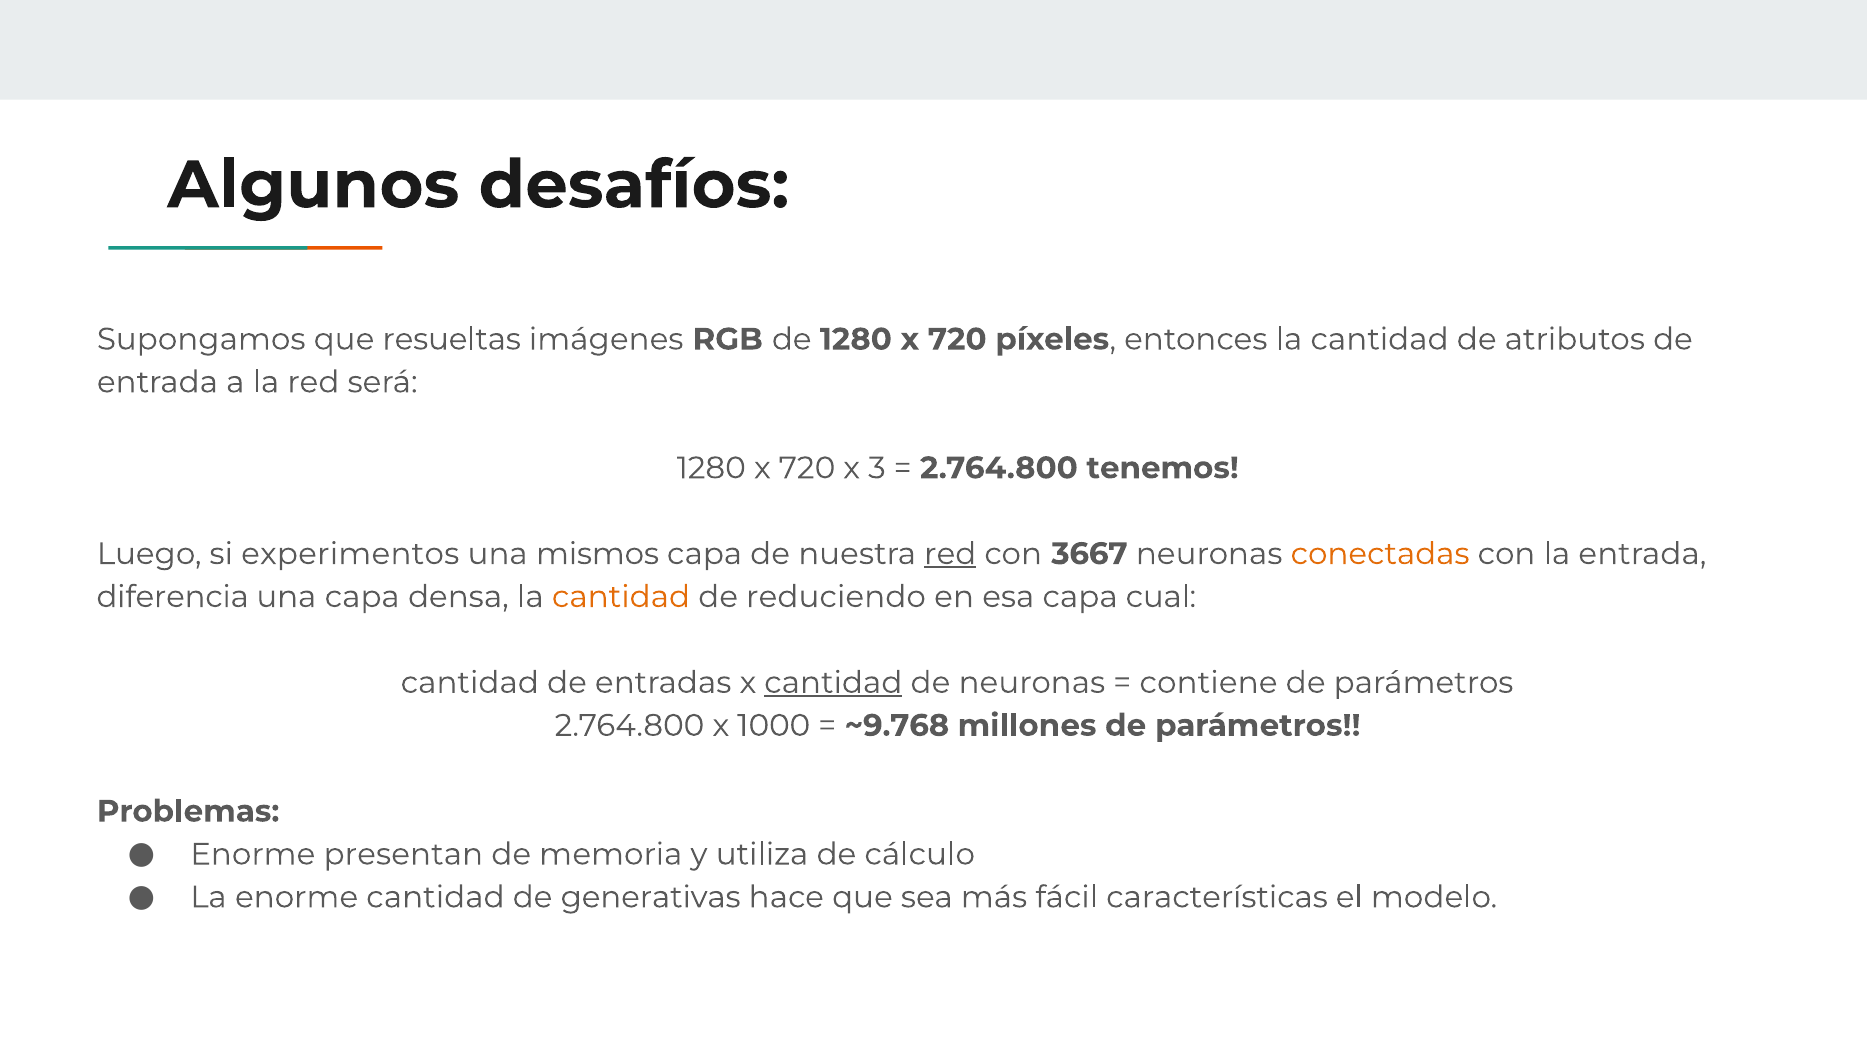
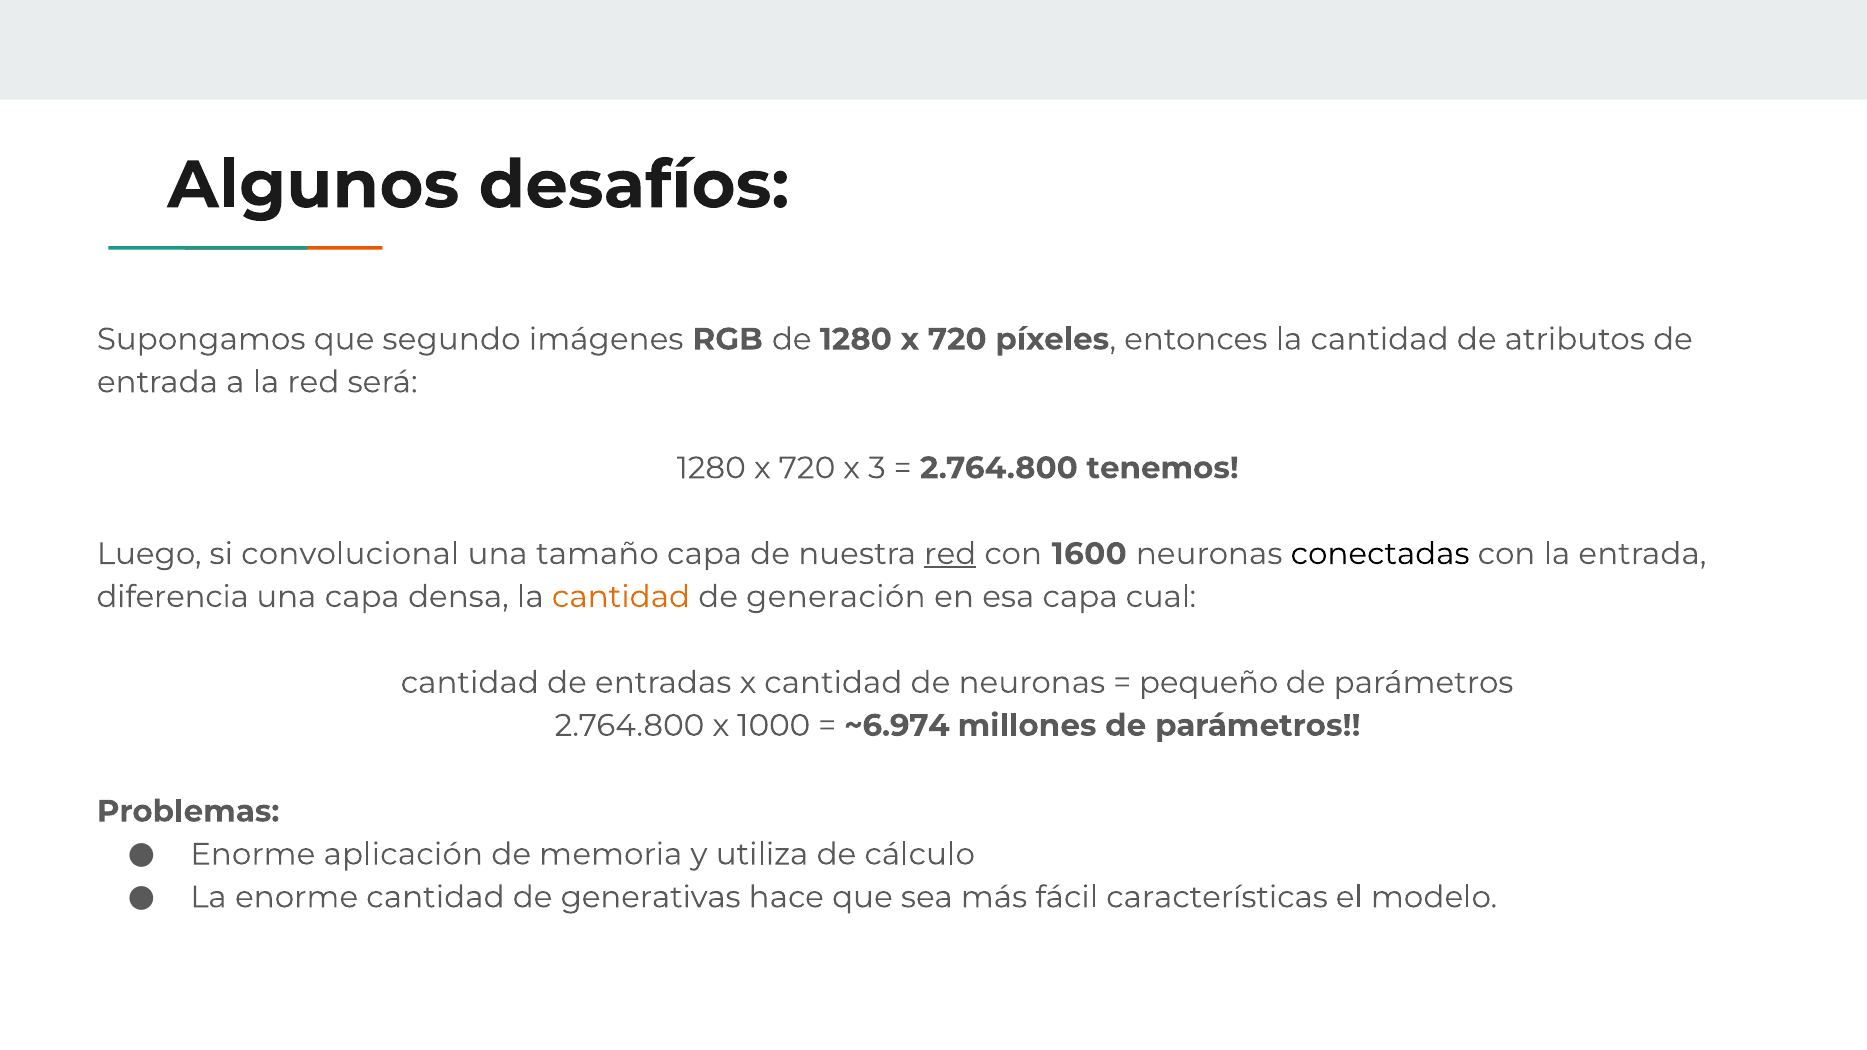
resueltas: resueltas -> segundo (451, 339)
experimentos: experimentos -> convolucional (350, 554)
mismos: mismos -> tamaño (597, 554)
3667: 3667 -> 1600 (1089, 554)
conectadas colour: orange -> black (1380, 554)
reduciendo: reduciendo -> generación (836, 597)
cantidad underline: present -> none (833, 683)
contiene: contiene -> pequeño (1209, 683)
~9.768: ~9.768 -> ~6.974 (897, 726)
presentan: presentan -> aplicación (403, 854)
